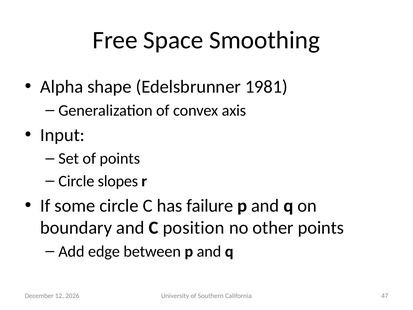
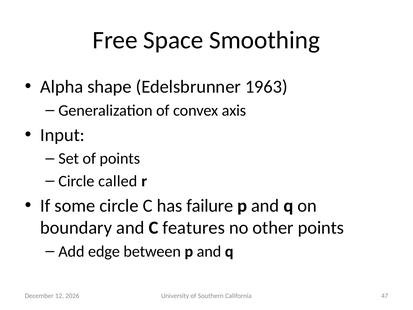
1981: 1981 -> 1963 (266, 87)
slopes: slopes -> called (118, 181)
position: position -> features (194, 228)
